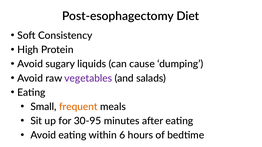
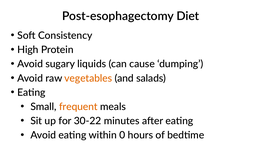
vegetables colour: purple -> orange (88, 78)
30-95: 30-95 -> 30-22 (88, 121)
6: 6 -> 0 (122, 136)
